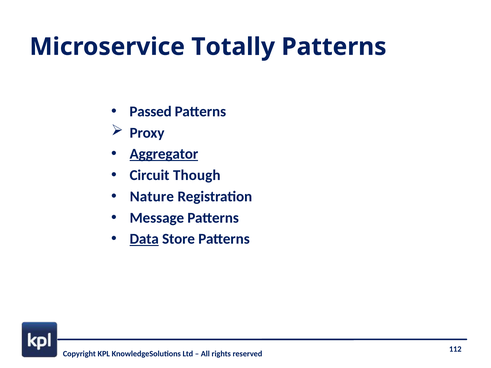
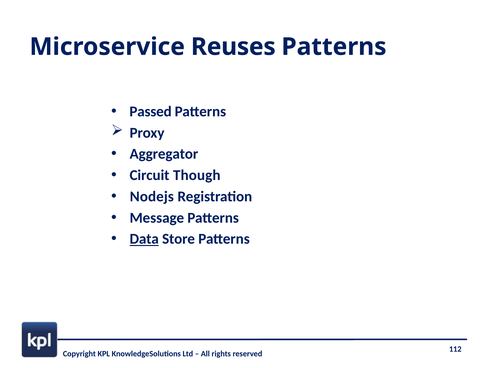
Totally: Totally -> Reuses (233, 47)
Aggregator underline: present -> none (164, 154)
Nature: Nature -> Nodejs (152, 197)
